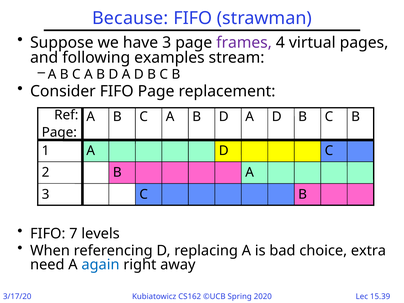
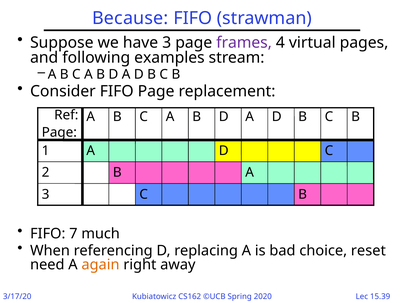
levels: levels -> much (101, 234)
extra: extra -> reset (368, 251)
again colour: blue -> orange (100, 265)
